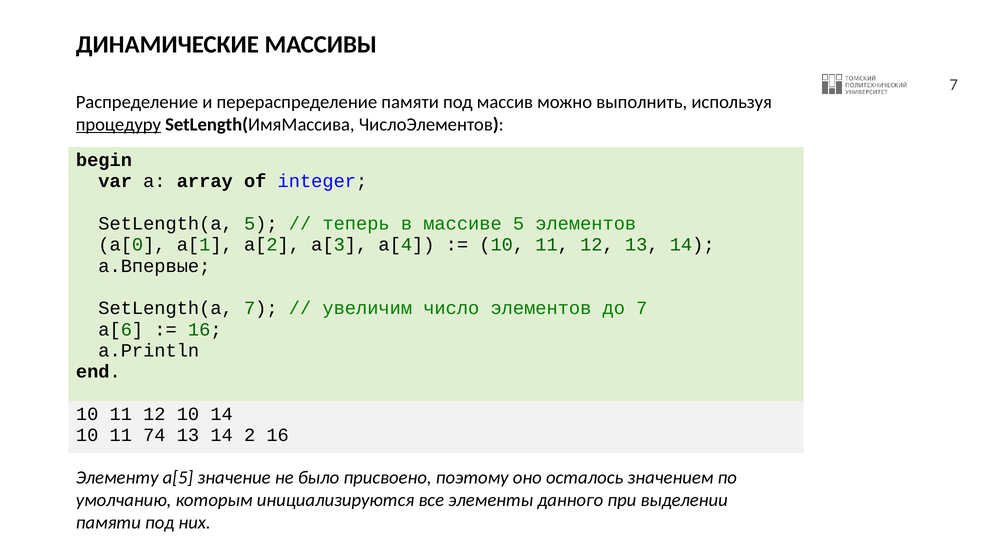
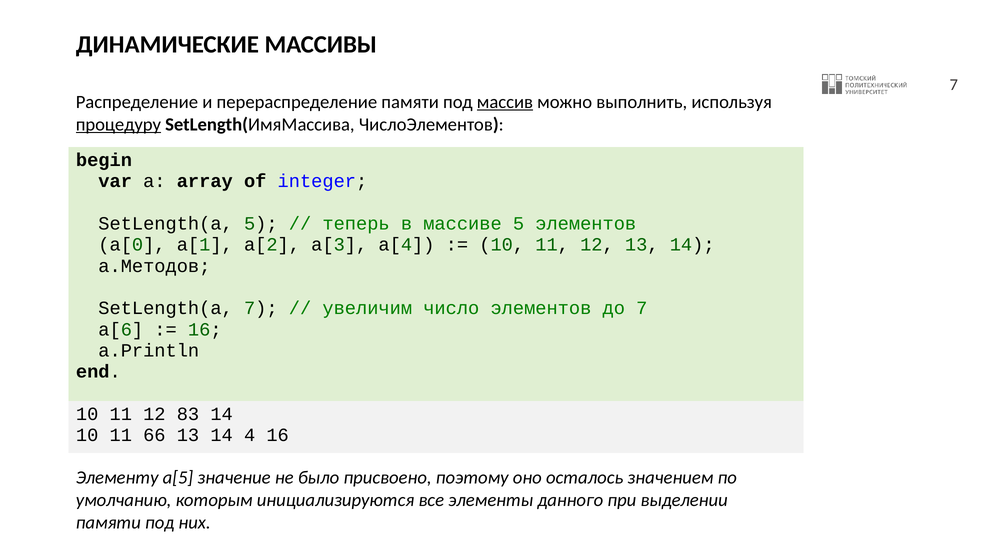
массив underline: none -> present (505, 102)
a.Впервые: a.Впервые -> a.Методов (154, 266)
12 10: 10 -> 83 (188, 414)
74: 74 -> 66 (154, 435)
2: 2 -> 4 (250, 435)
